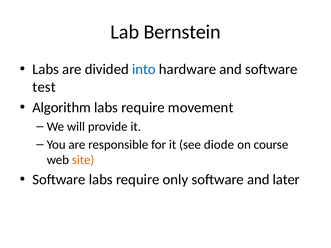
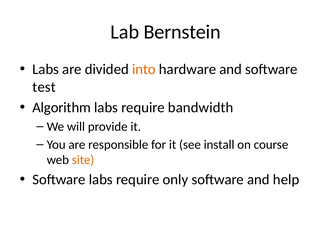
into colour: blue -> orange (144, 69)
movement: movement -> bandwidth (201, 108)
diode: diode -> install (219, 145)
later: later -> help (286, 180)
